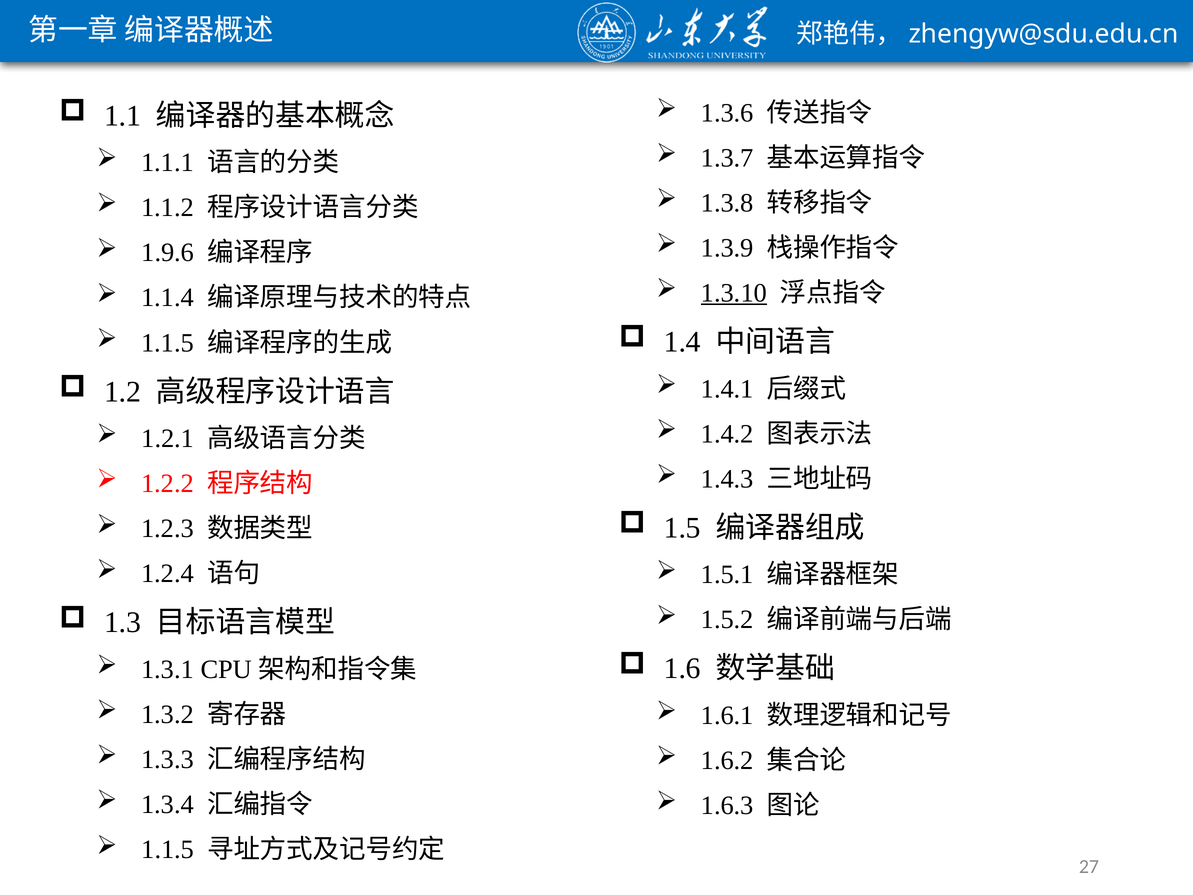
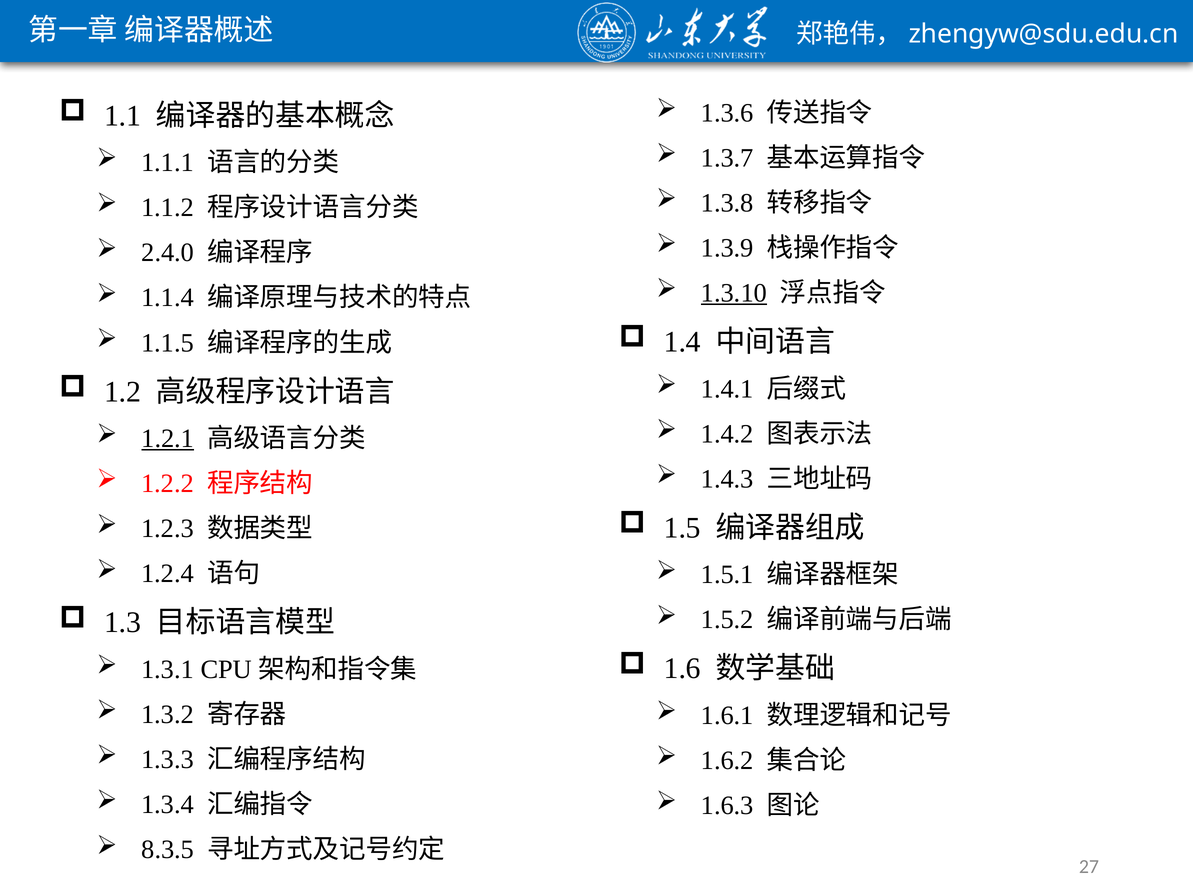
1.9.6: 1.9.6 -> 2.4.0 (168, 253)
1.2.1 underline: none -> present (168, 438)
1.1.5: 1.1.5 -> 8.3.5 (168, 849)
